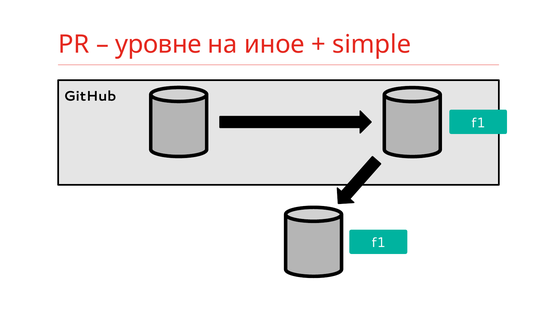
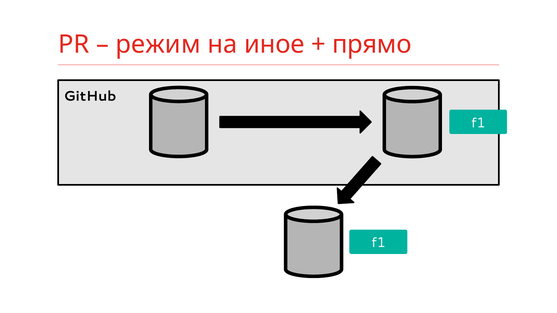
уровне: уровне -> режим (158, 44)
simple: simple -> прямо (372, 44)
